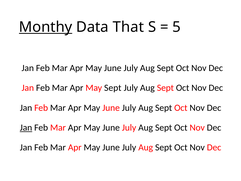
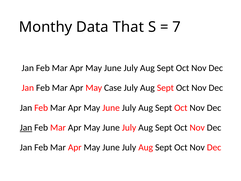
Monthy underline: present -> none (46, 27)
5: 5 -> 7 (177, 27)
May Sept: Sept -> Case (113, 88)
